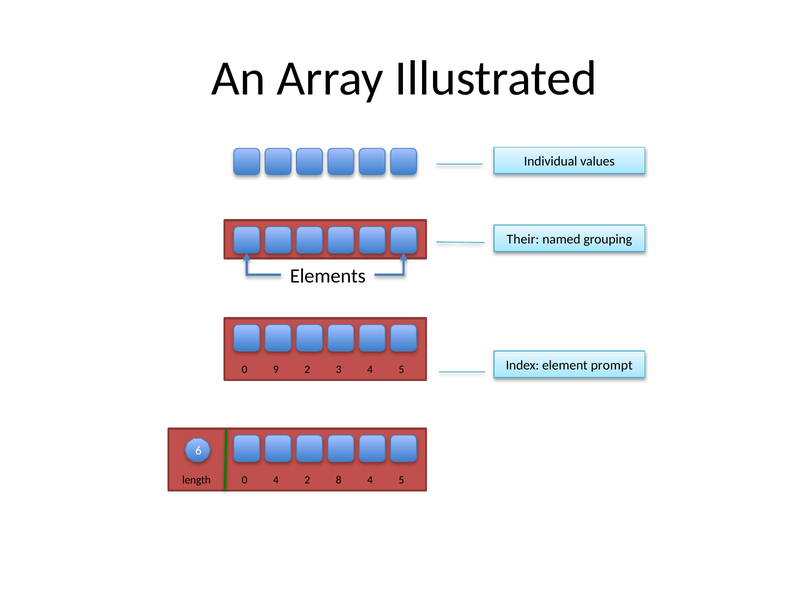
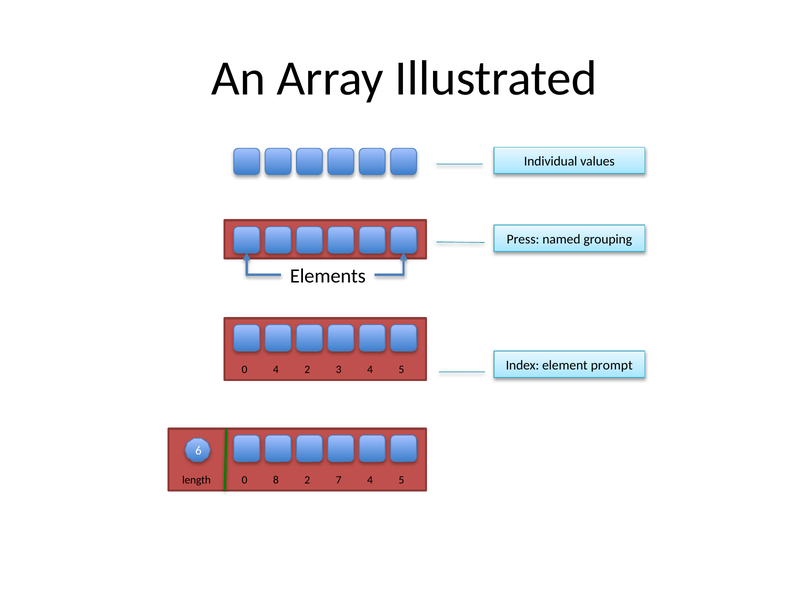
Their: Their -> Press (523, 239)
0 9: 9 -> 4 (276, 370)
0 4: 4 -> 8 (276, 480)
8: 8 -> 7 (339, 480)
